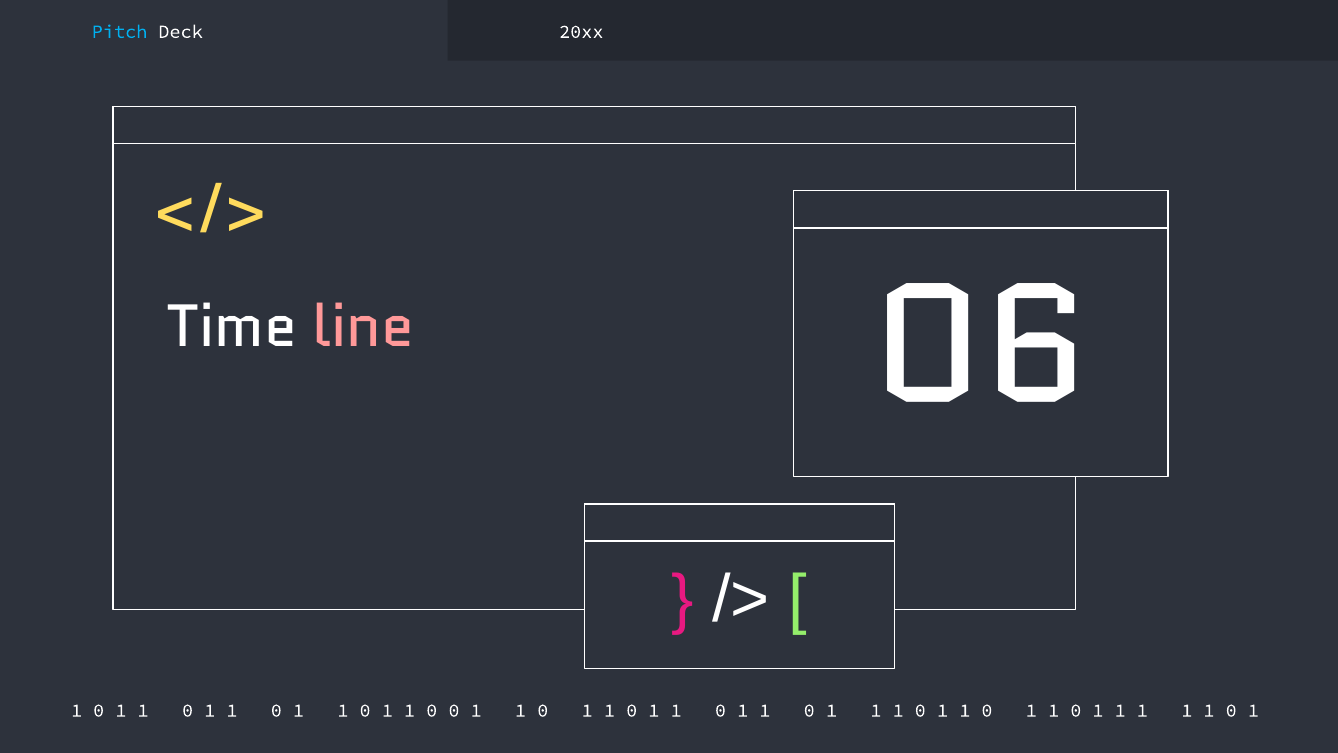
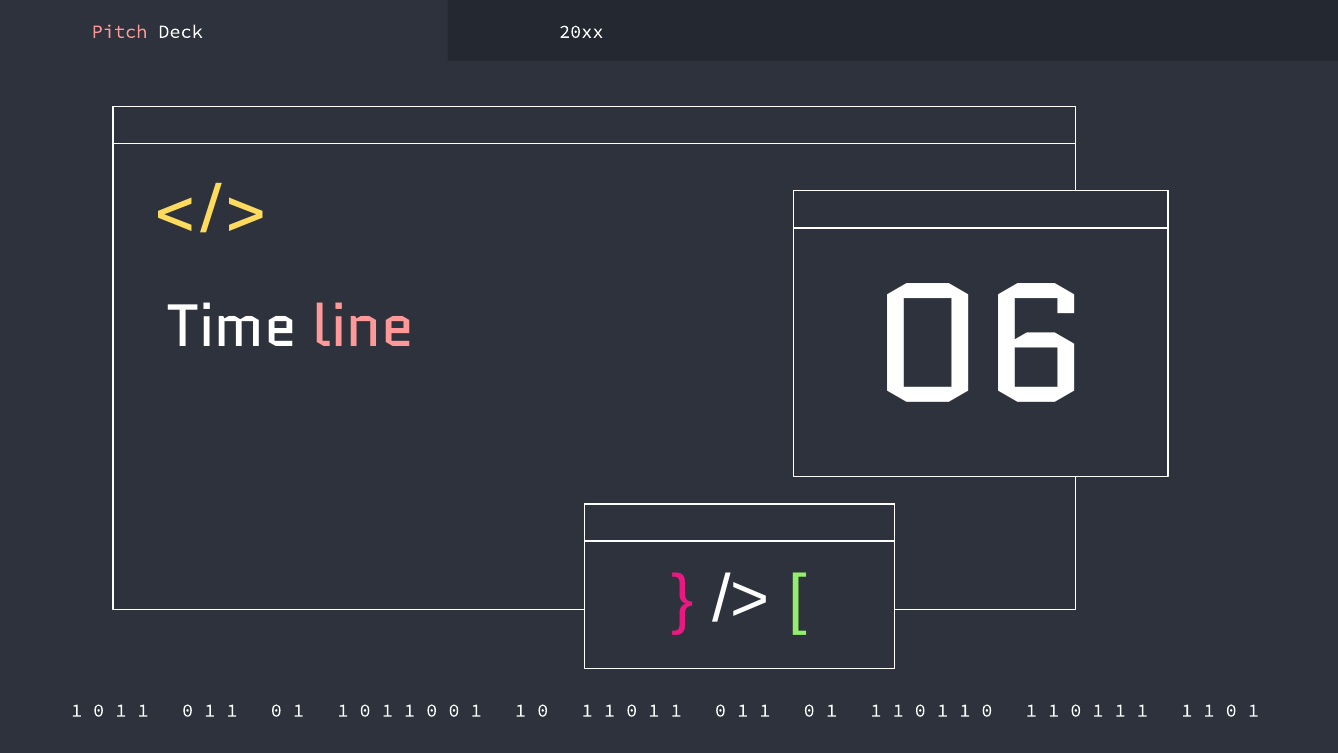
Pitch colour: light blue -> pink (120, 32)
